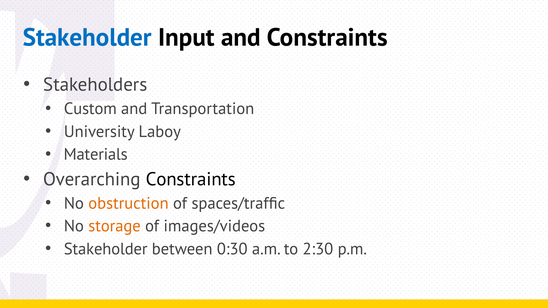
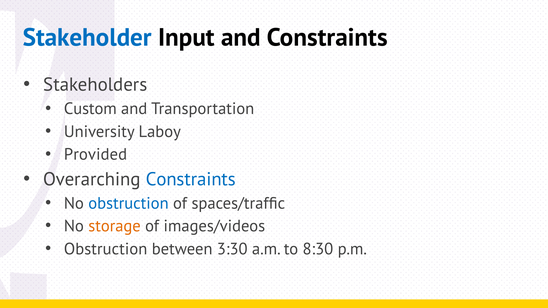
Materials: Materials -> Provided (95, 155)
Constraints colour: black -> blue (191, 179)
obstruction colour: orange -> blue (128, 203)
Stakeholder: Stakeholder -> Obstruction (106, 249)
0:30: 0:30 -> 3:30 (232, 249)
2:30: 2:30 -> 8:30 (318, 249)
